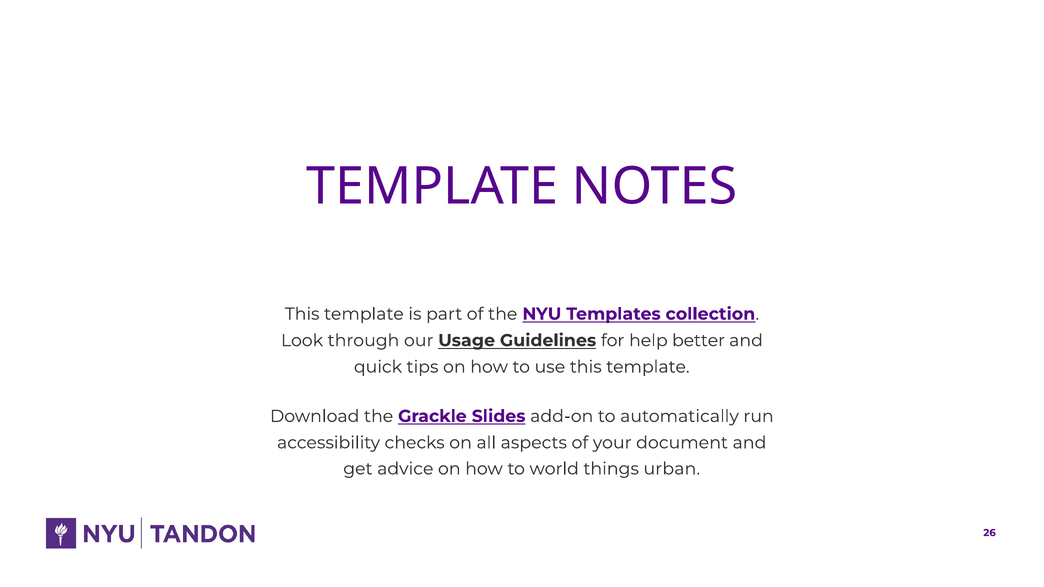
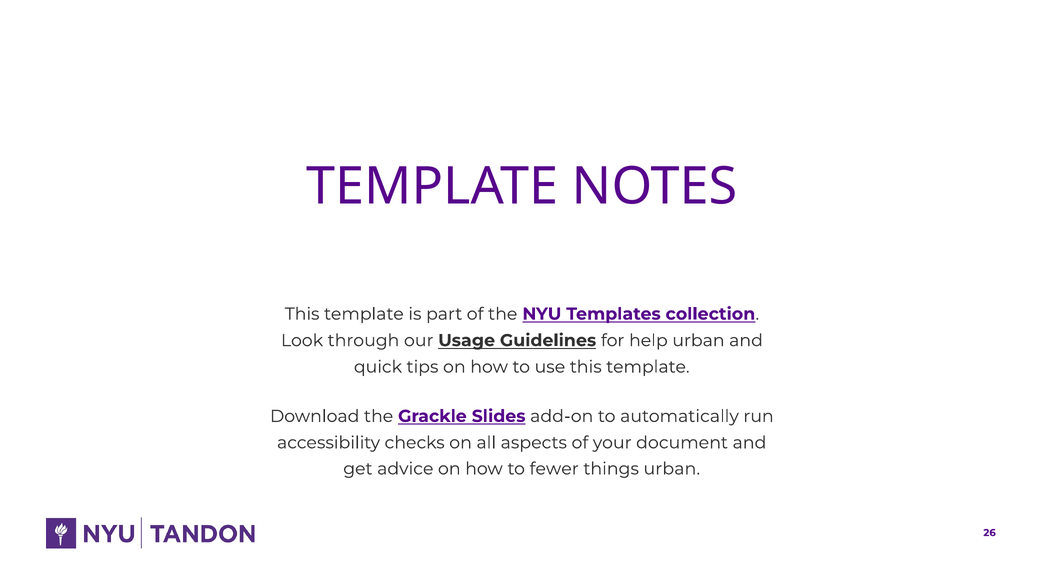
help better: better -> urban (698, 341)
world: world -> fewer (554, 469)
